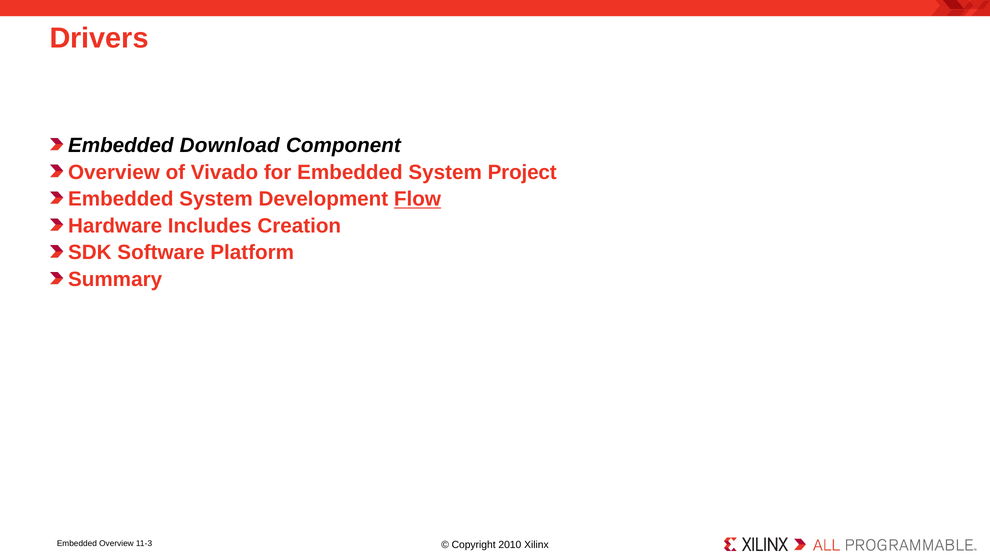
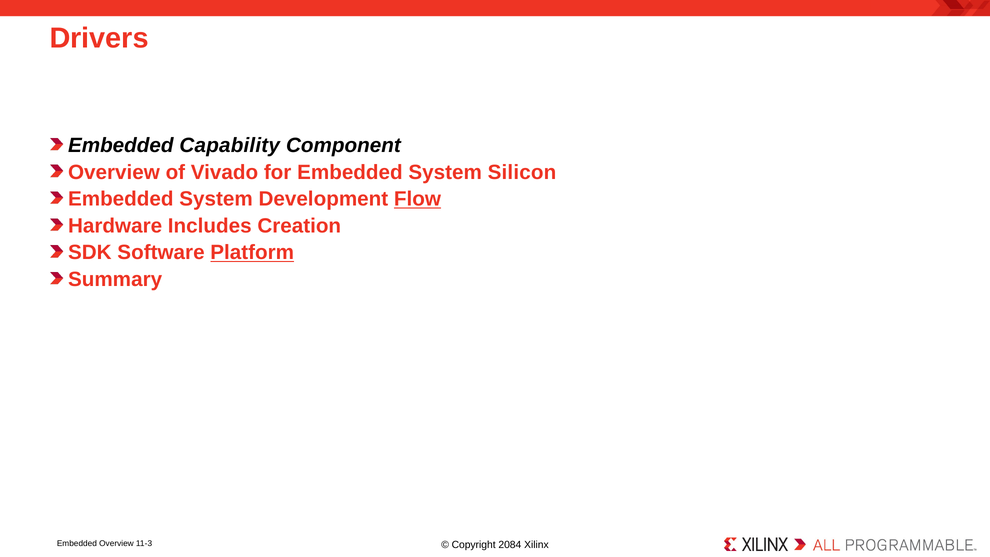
Download: Download -> Capability (230, 145)
Project: Project -> Silicon (522, 172)
Platform underline: none -> present (252, 253)
2010: 2010 -> 2084 (510, 545)
